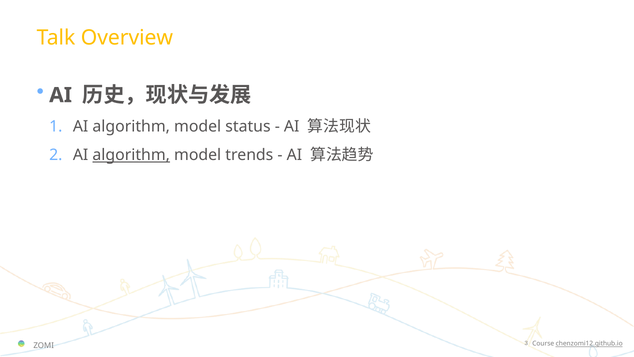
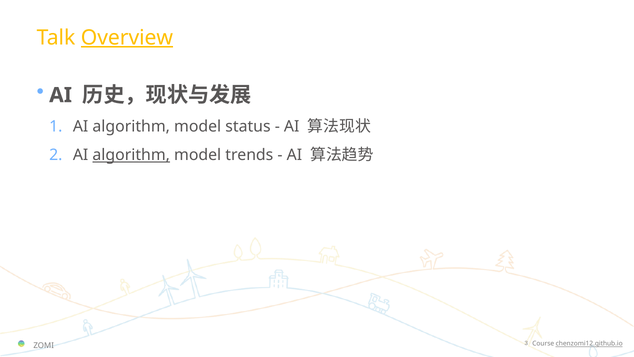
Overview underline: none -> present (127, 38)
